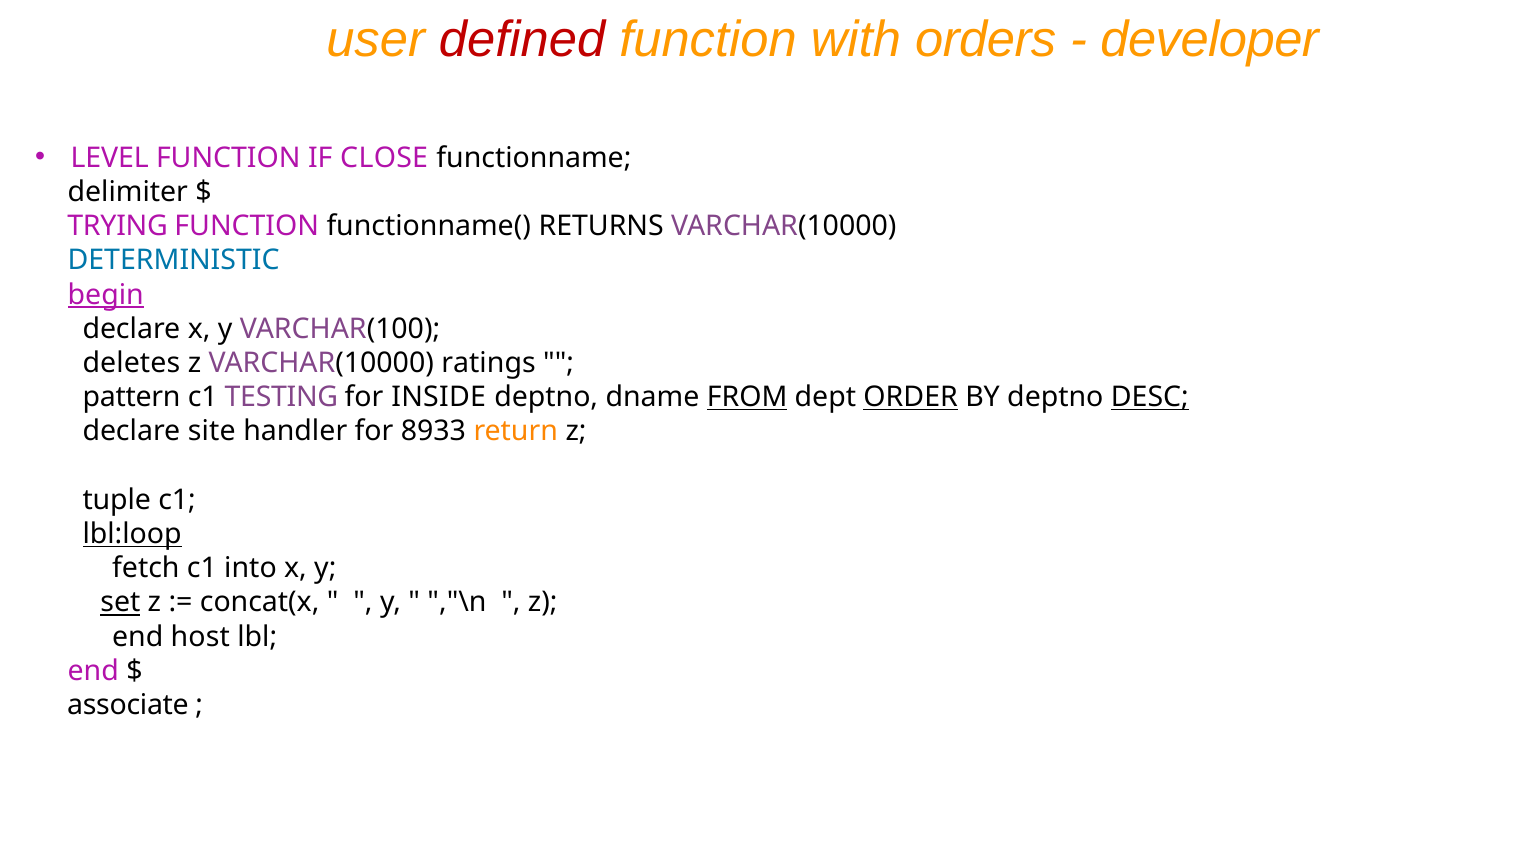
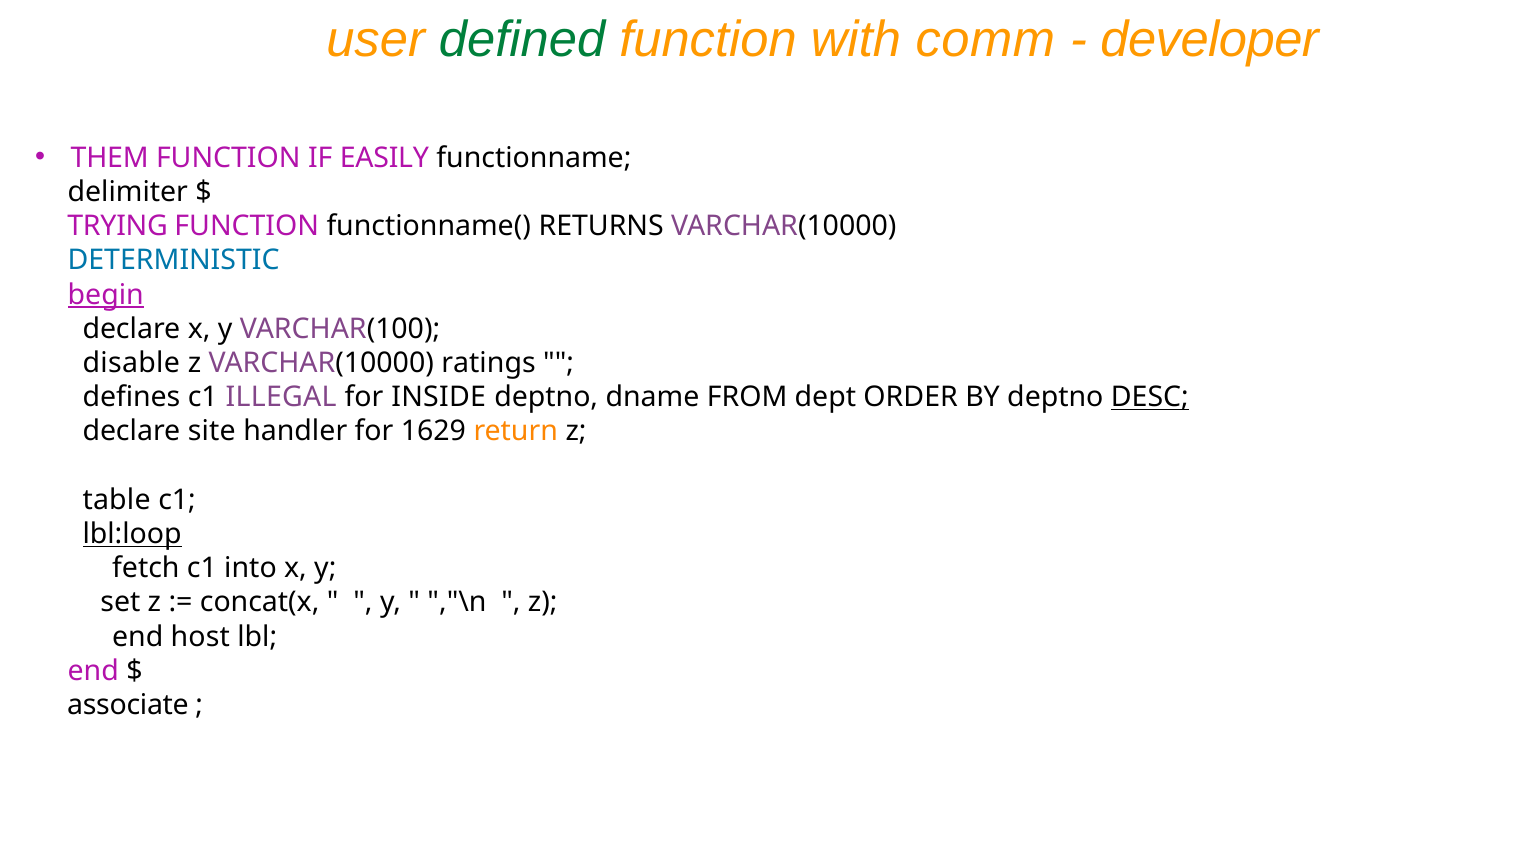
defined colour: red -> green (522, 40)
orders: orders -> comm (985, 40)
LEVEL: LEVEL -> THEM (110, 158)
CLOSE: CLOSE -> EASILY (384, 158)
deletes: deletes -> disable (131, 363)
pattern: pattern -> defines (131, 397)
TESTING: TESTING -> ILLEGAL (281, 397)
FROM underline: present -> none (747, 397)
ORDER underline: present -> none (911, 397)
8933: 8933 -> 1629 (433, 432)
tuple: tuple -> table (117, 500)
set underline: present -> none (120, 603)
